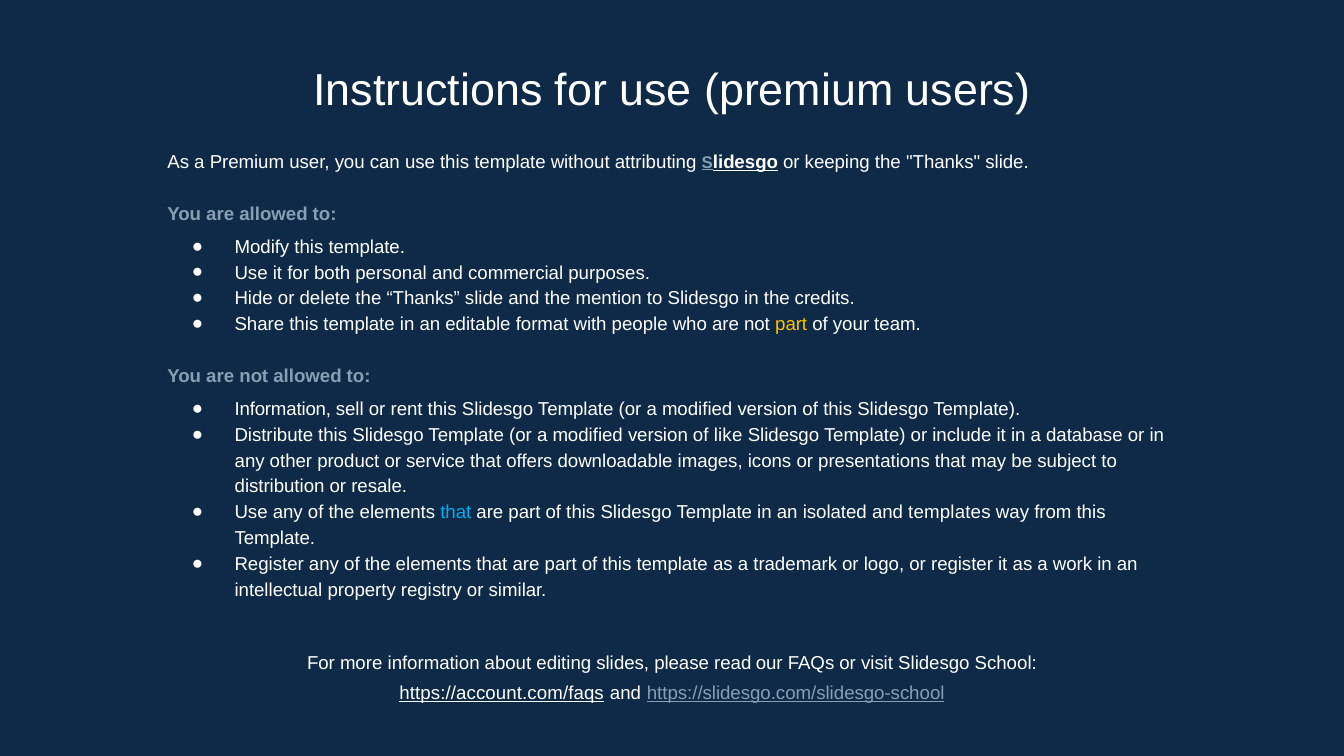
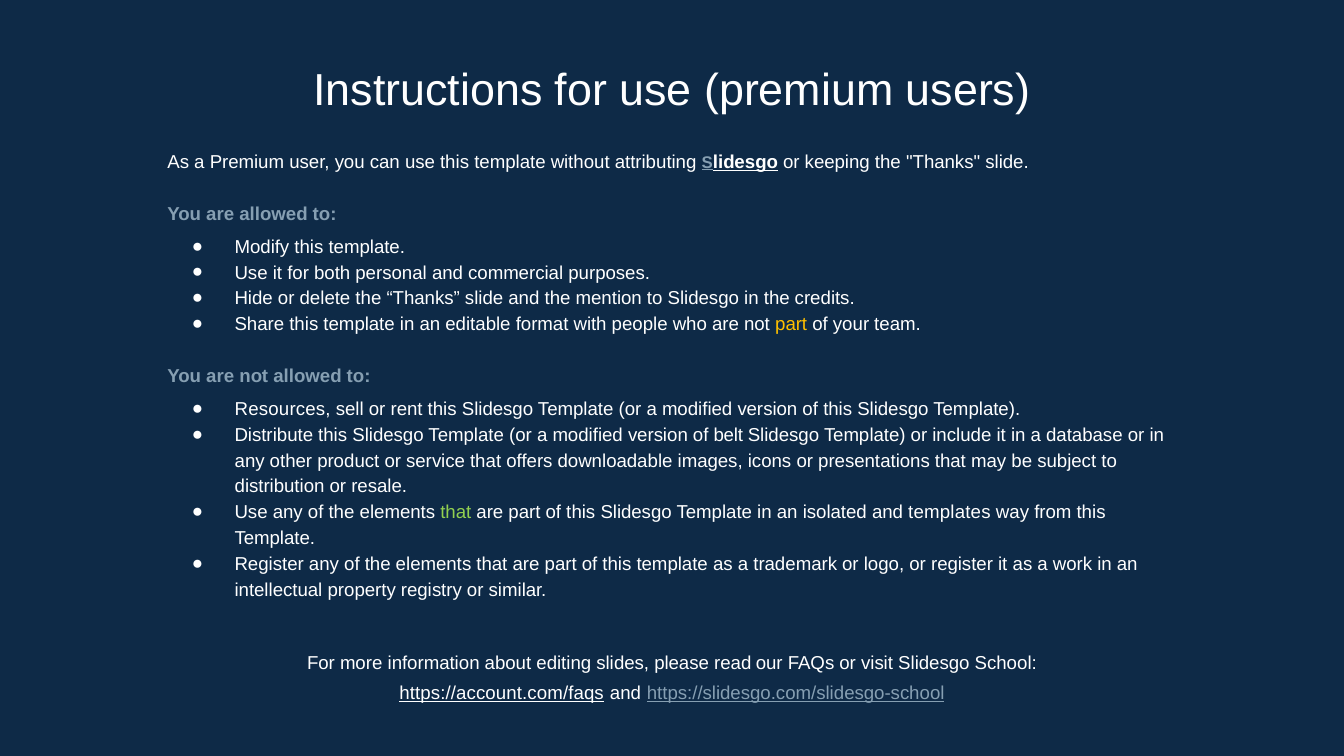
Information: Information -> Resources (283, 410)
like: like -> belt (728, 435)
that colour: light blue -> light green (456, 513)
